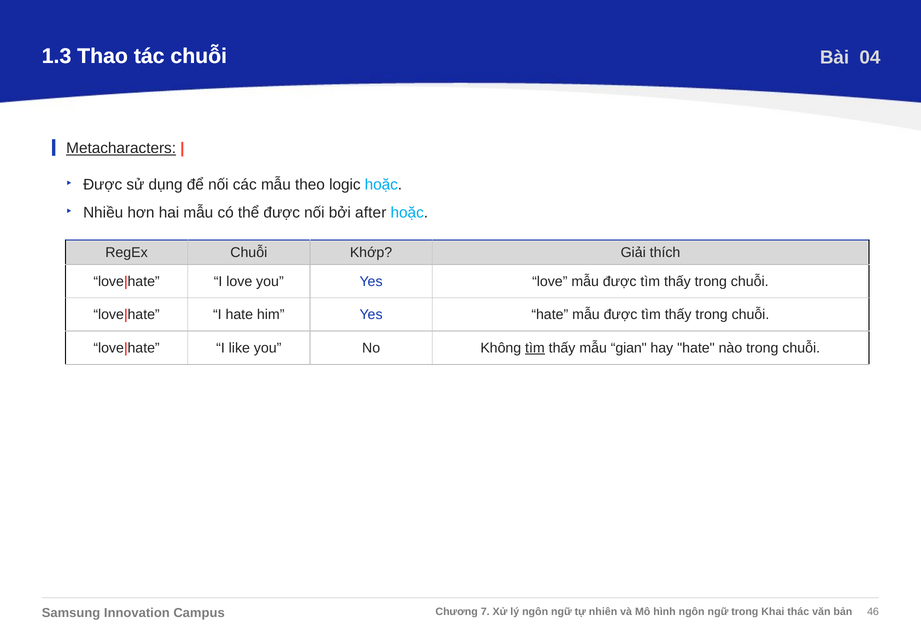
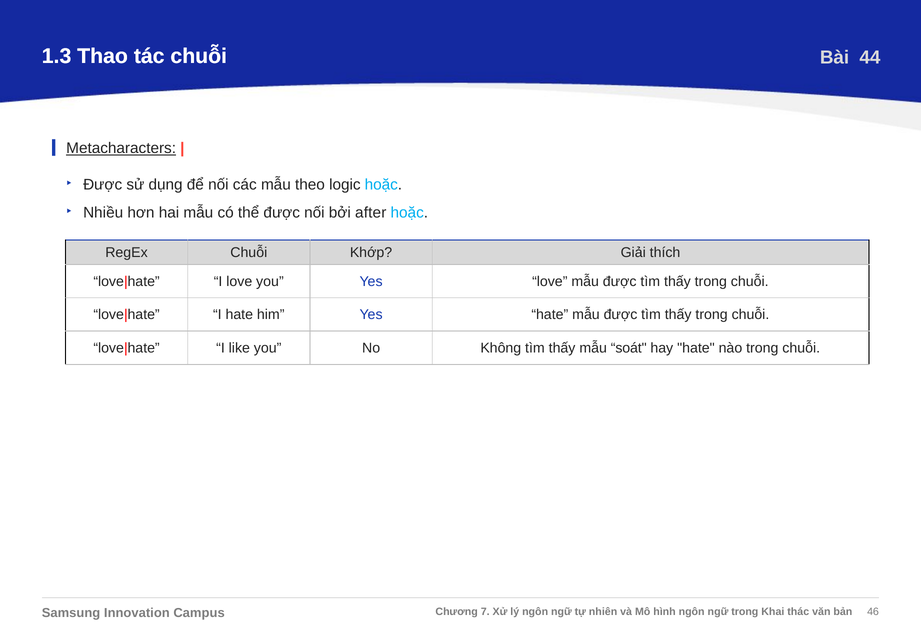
04: 04 -> 44 (870, 57)
tìm underline: present -> none (535, 348)
gian: gian -> soát (629, 348)
